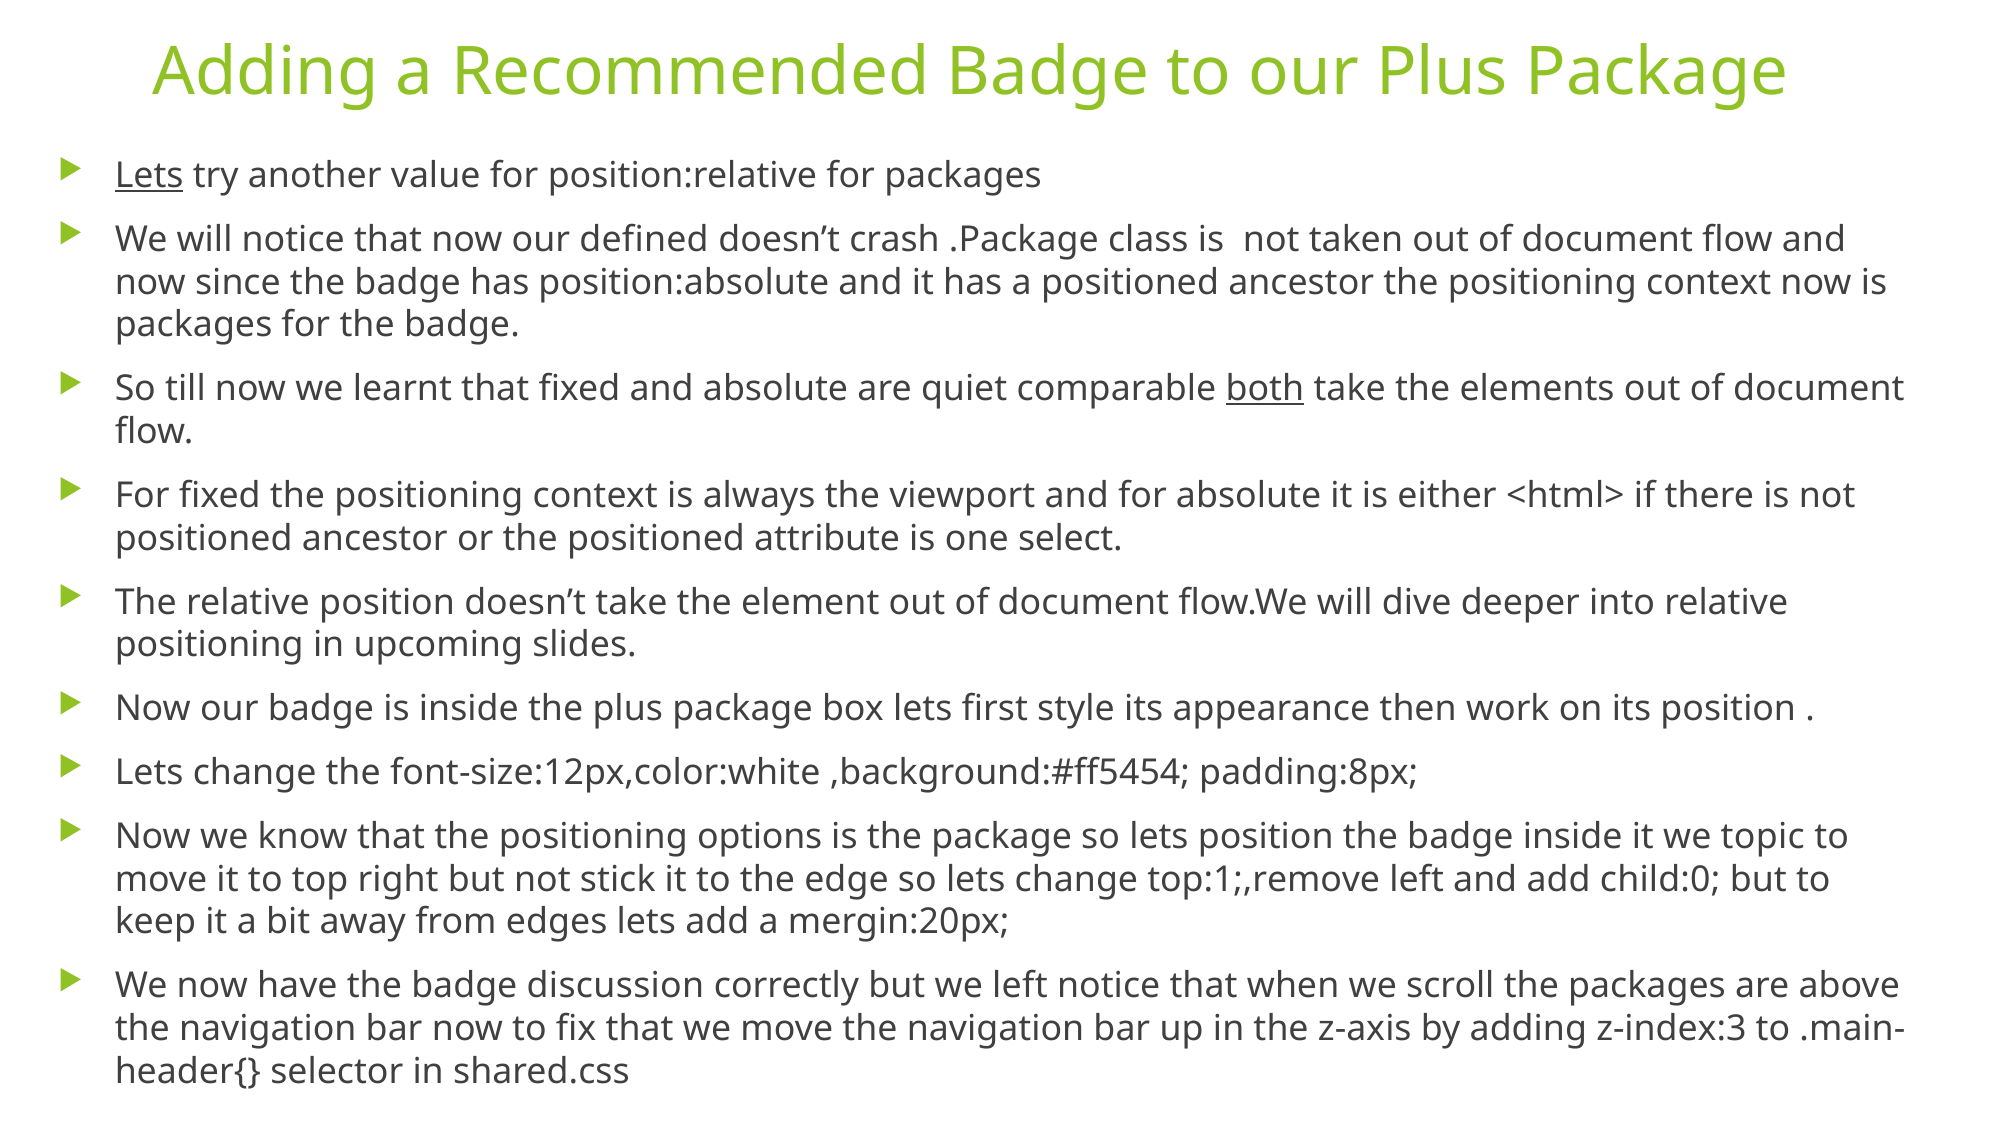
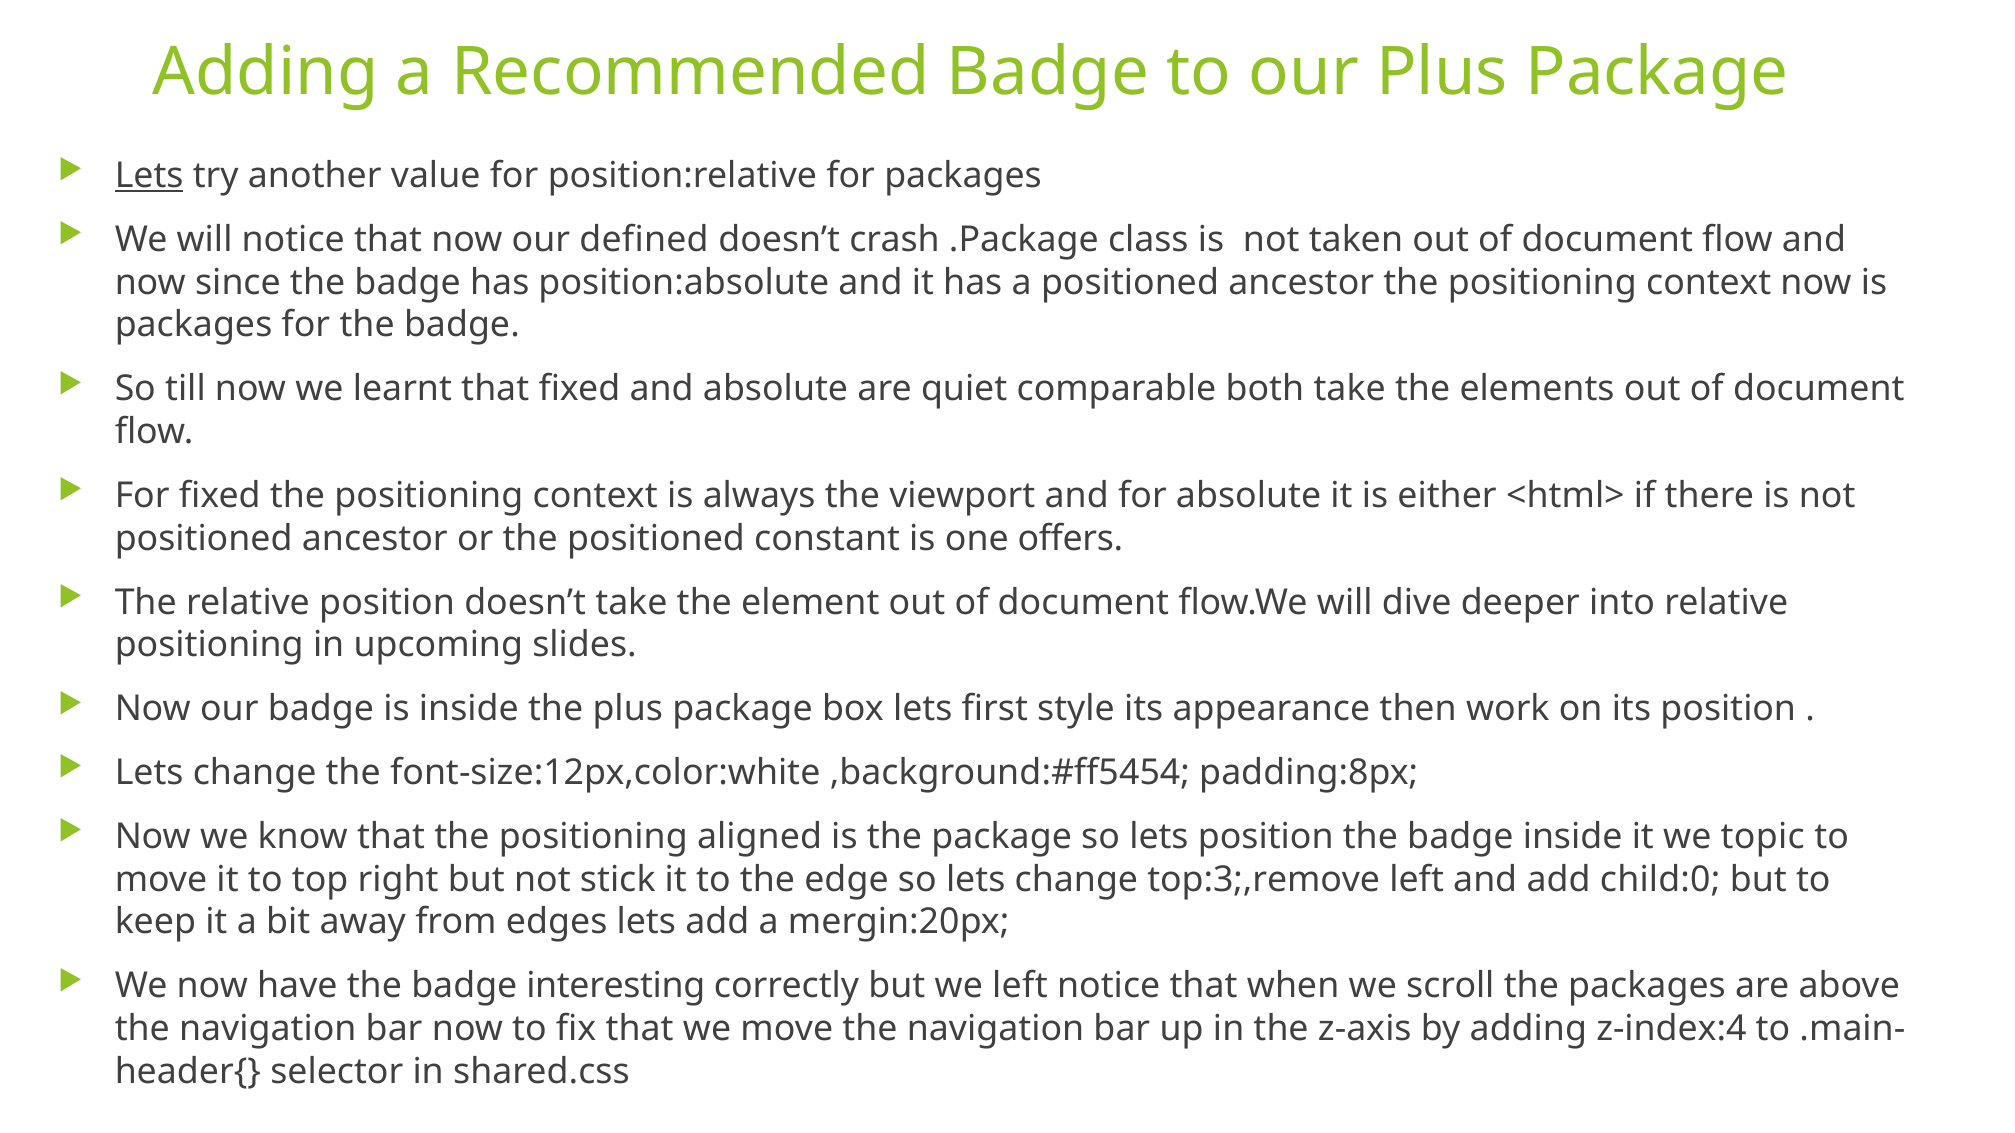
both underline: present -> none (1265, 389)
attribute: attribute -> constant (827, 539)
select: select -> offers (1070, 539)
options: options -> aligned (760, 837)
top:1;,remove: top:1;,remove -> top:3;,remove (1264, 880)
discussion: discussion -> interesting (616, 986)
z-index:3: z-index:3 -> z-index:4 (1671, 1029)
